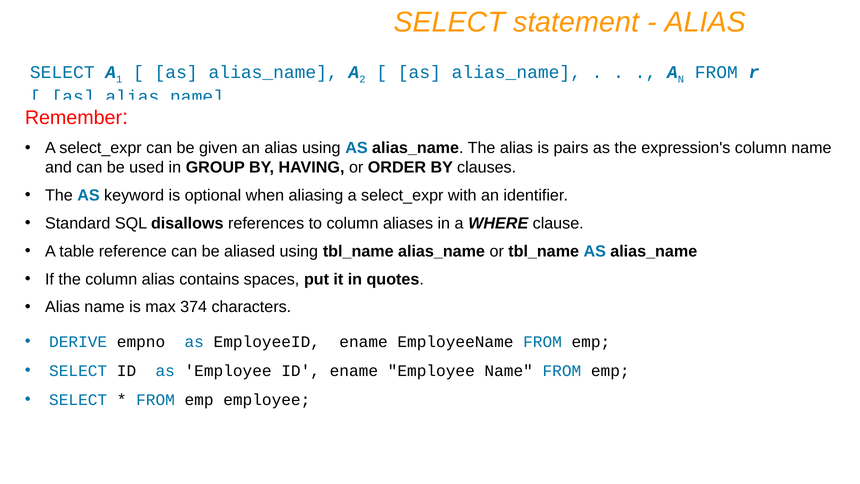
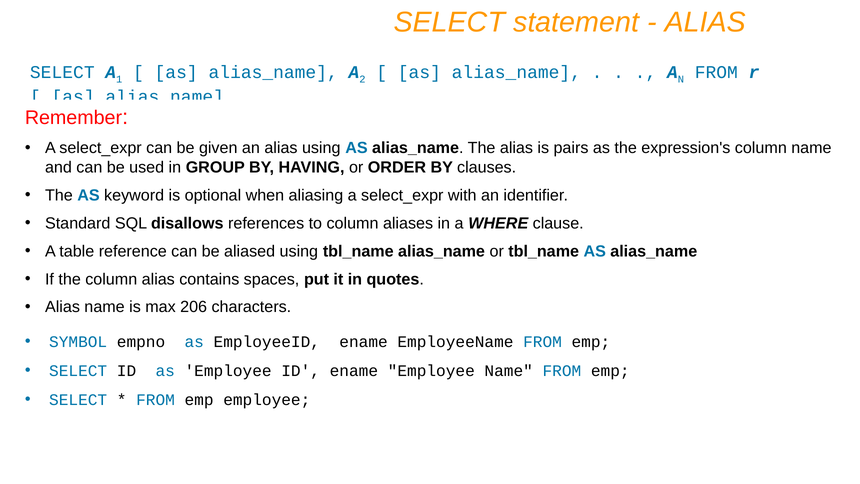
374: 374 -> 206 (194, 307)
DERIVE: DERIVE -> SYMBOL (78, 342)
